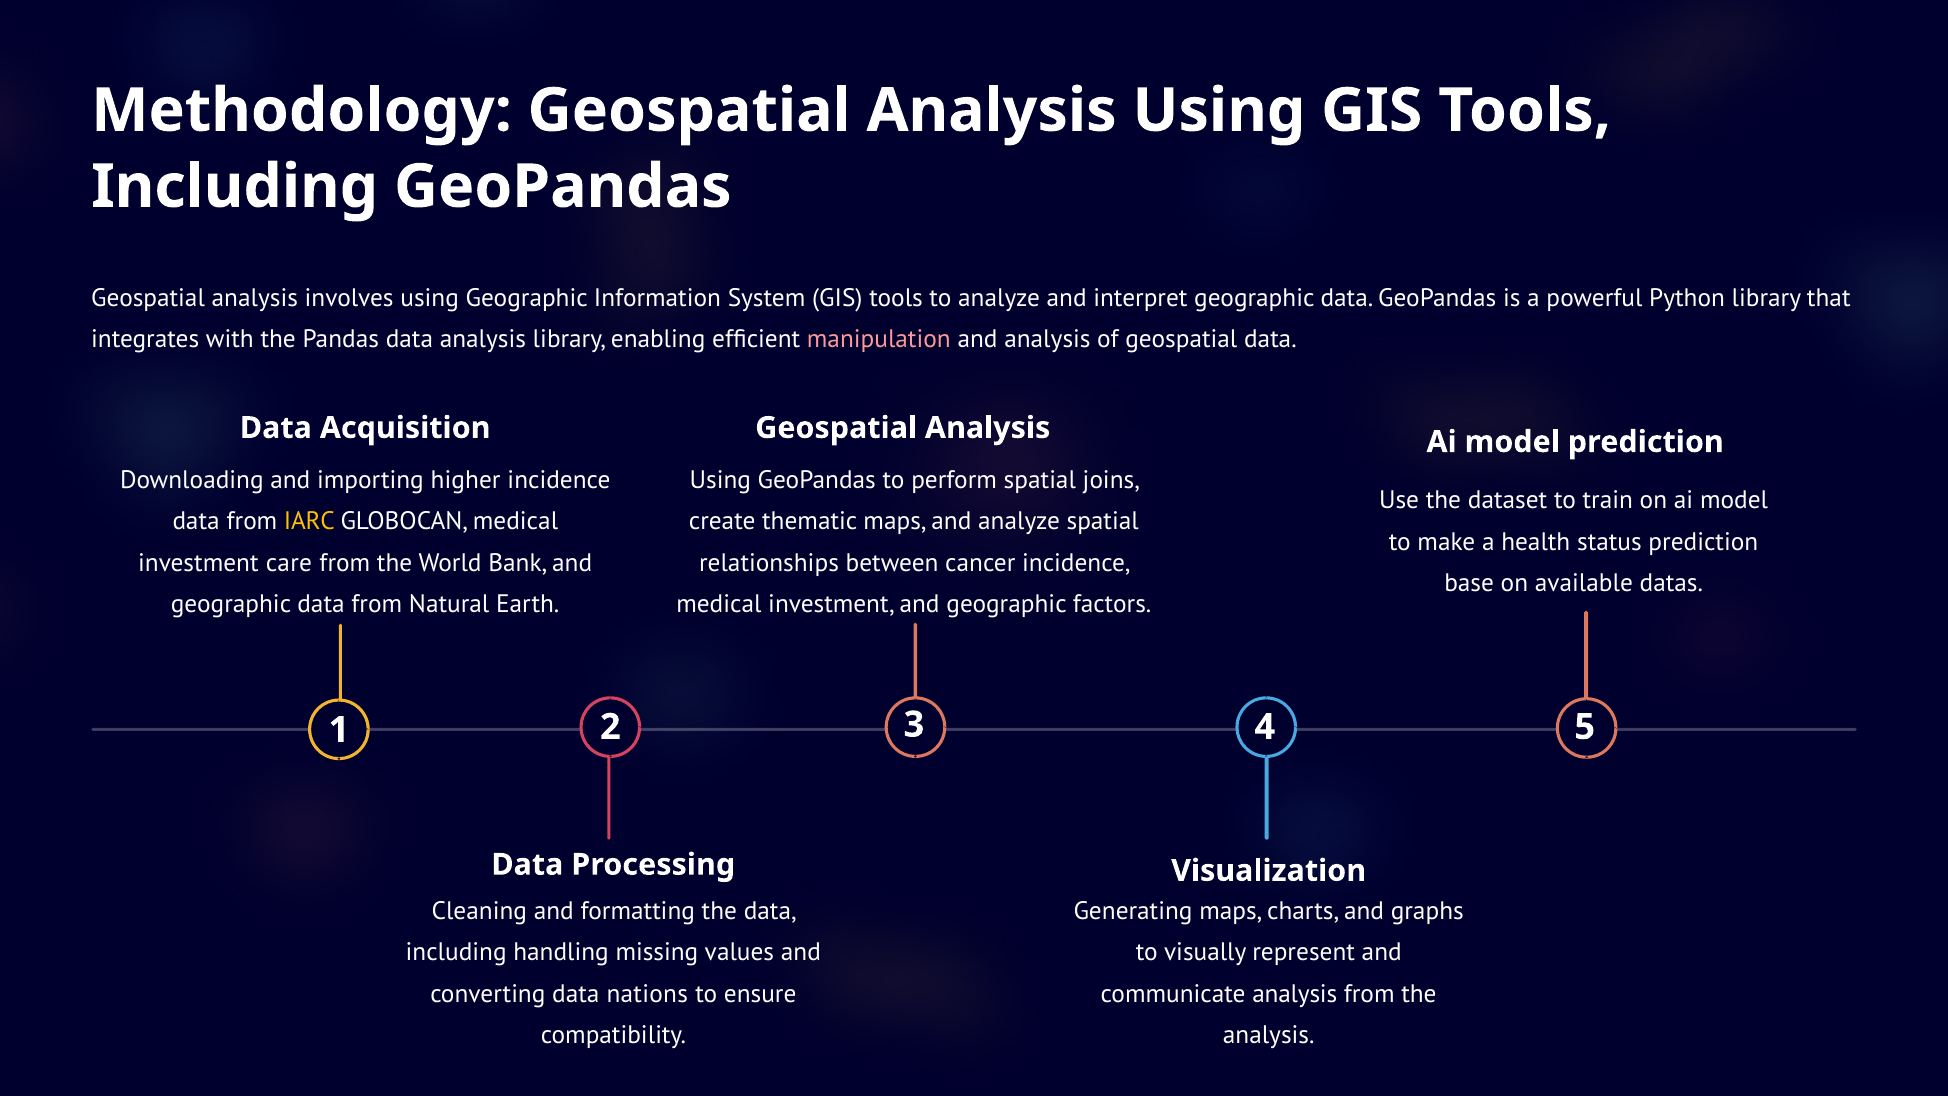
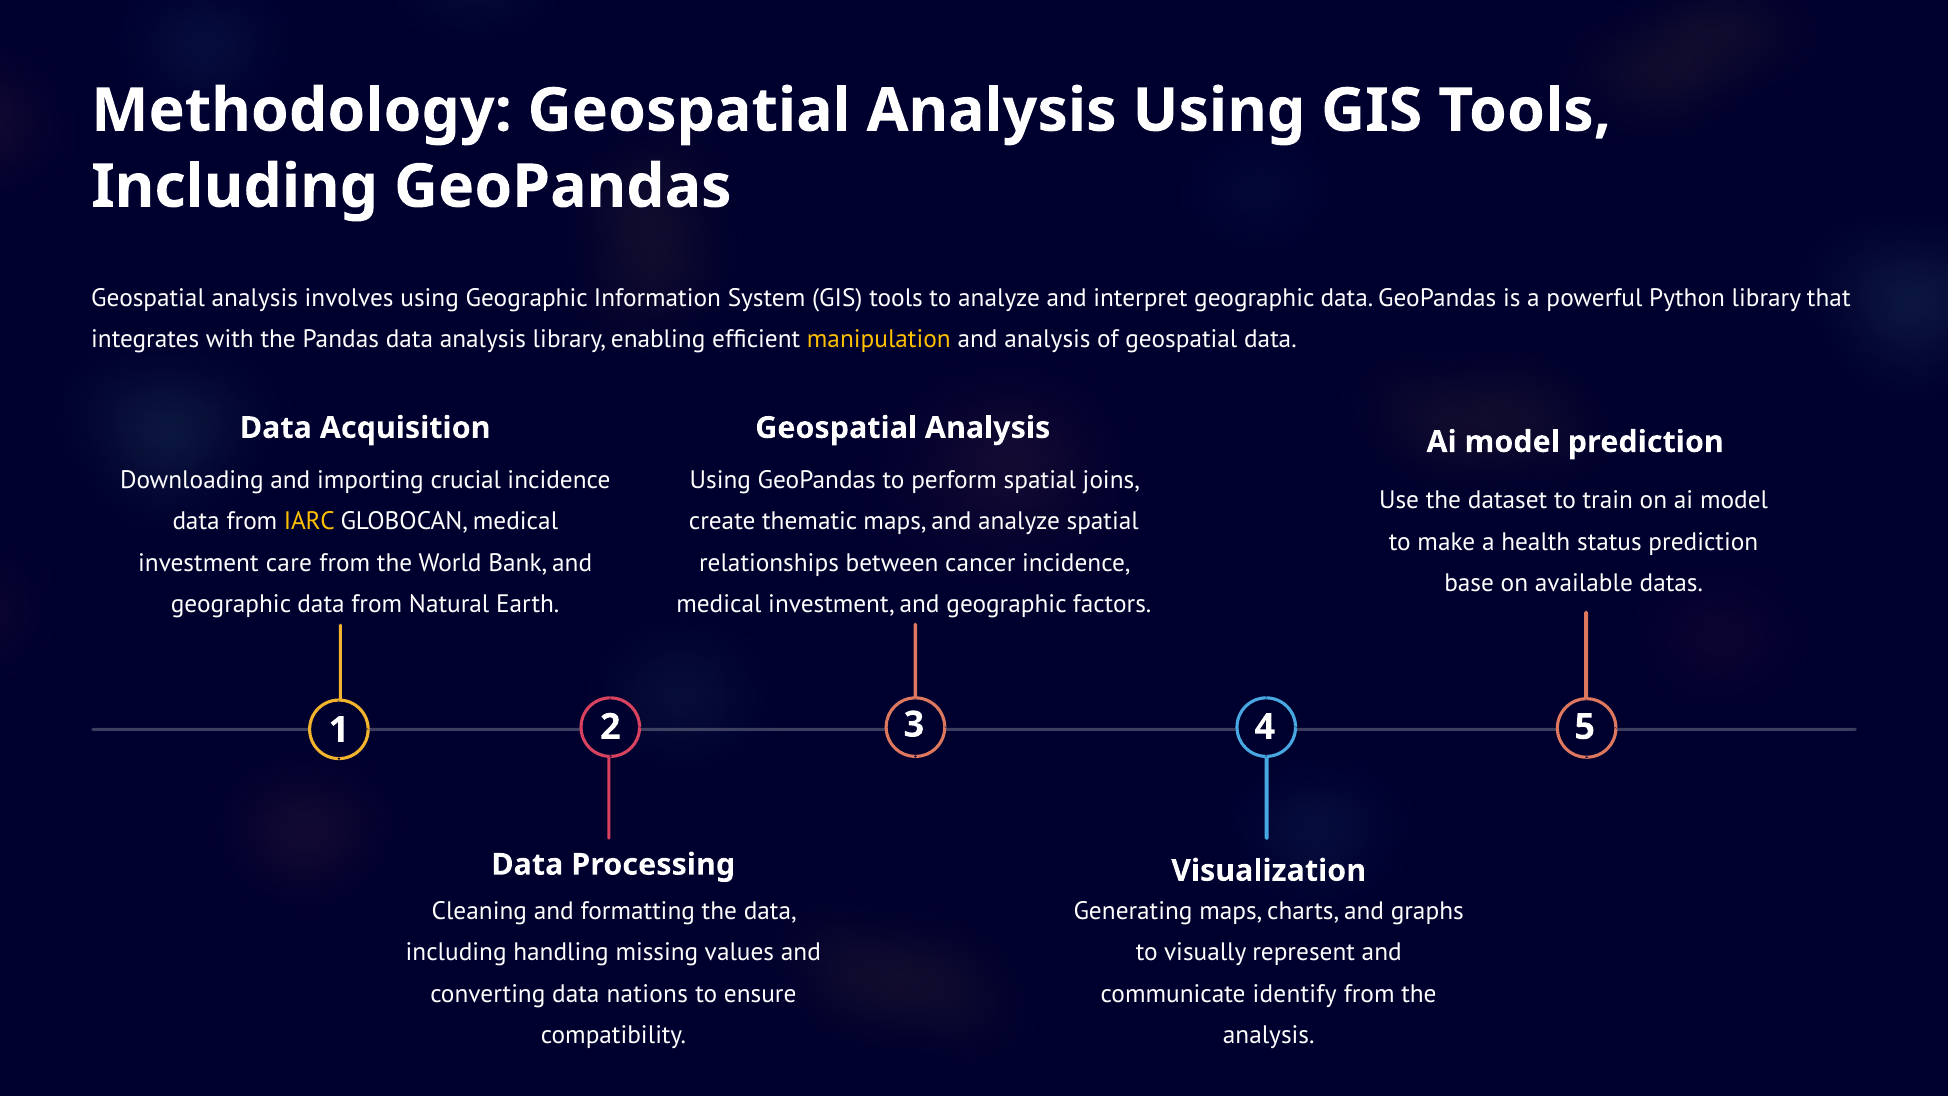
manipulation colour: pink -> yellow (879, 340)
higher: higher -> crucial (466, 480)
communicate analysis: analysis -> identify (1295, 994)
